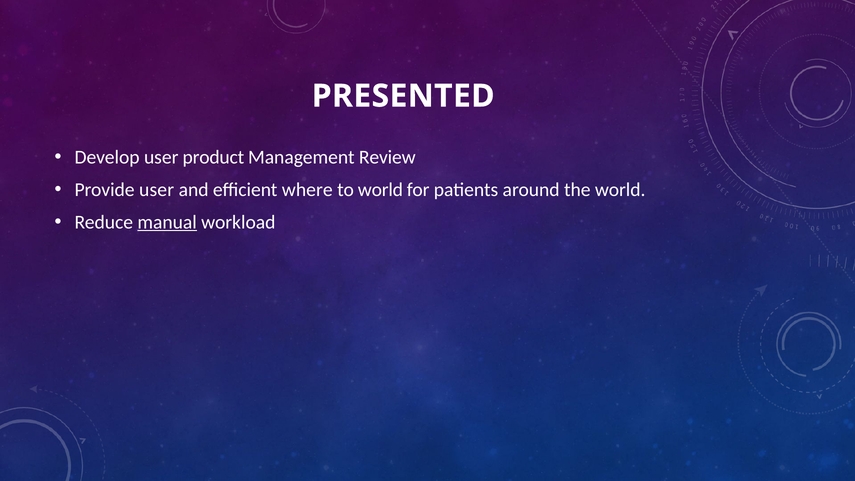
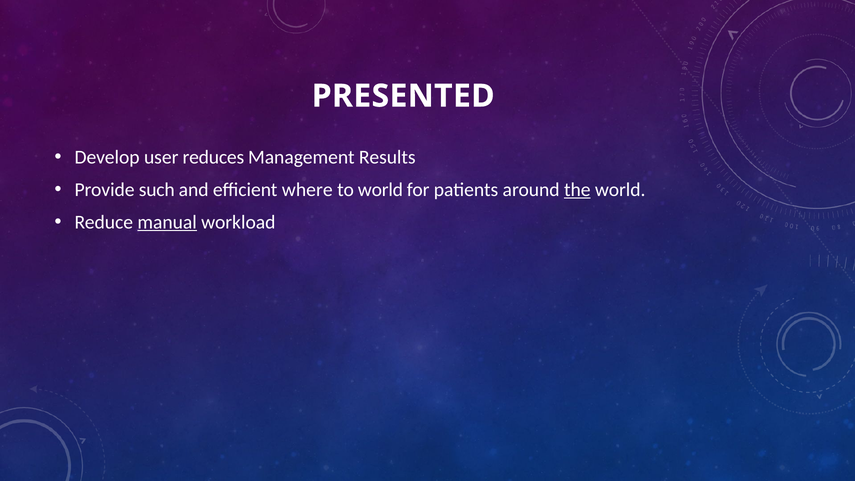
product: product -> reduces (213, 157)
Review: Review -> Results (387, 157)
Provide user: user -> such (157, 190)
the underline: none -> present (577, 190)
